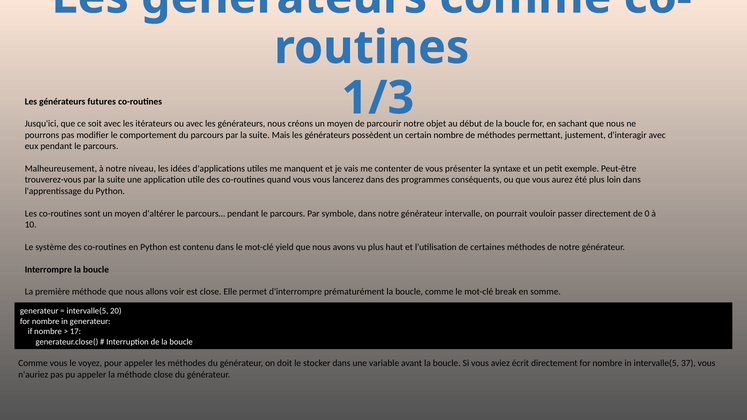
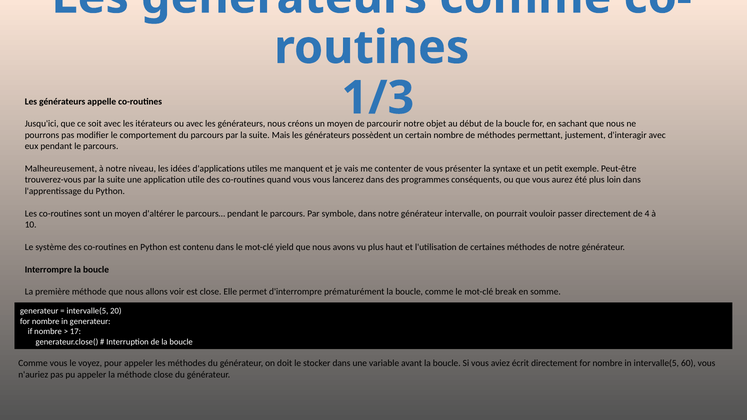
futures: futures -> appelle (102, 102)
0: 0 -> 4 (647, 214)
37: 37 -> 60 (688, 364)
